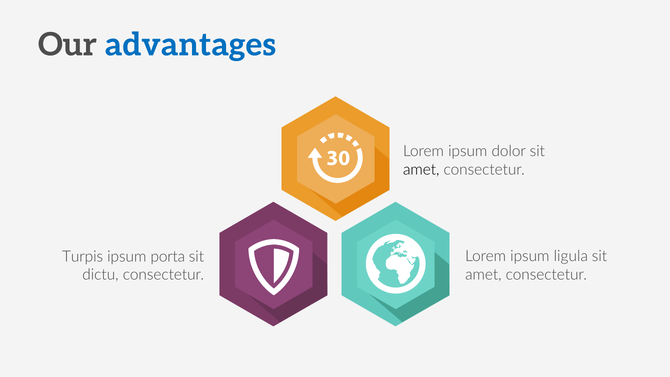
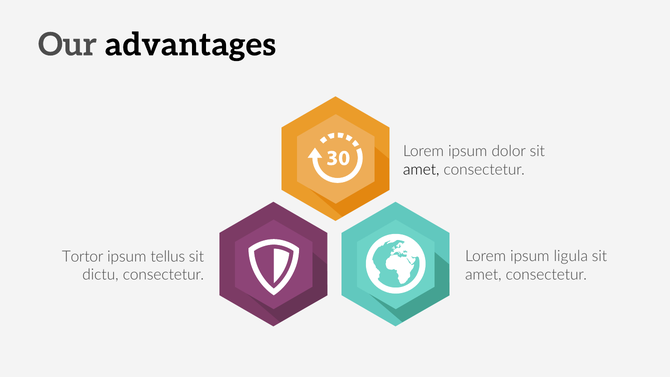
advantages colour: blue -> black (190, 45)
Turpis: Turpis -> Tortor (83, 256)
porta: porta -> tellus (168, 256)
